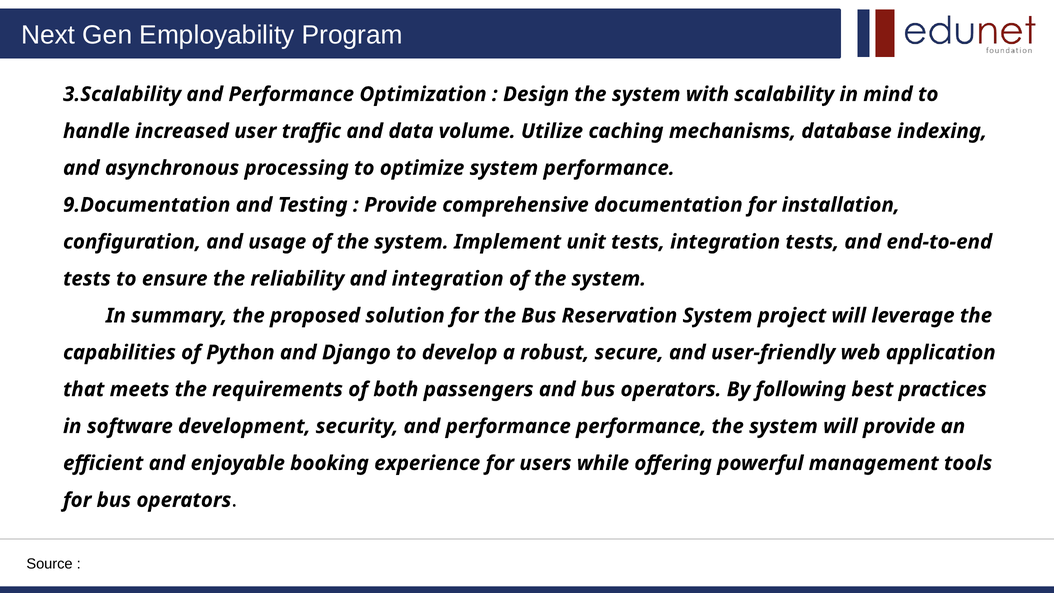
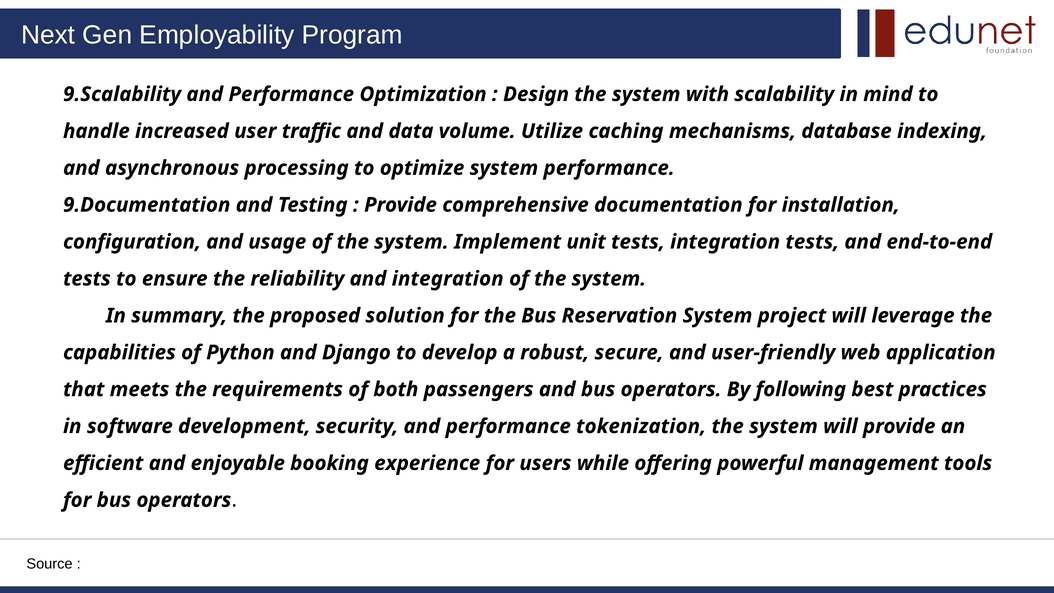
3.Scalability: 3.Scalability -> 9.Scalability (122, 94)
performance performance: performance -> tokenization (641, 426)
